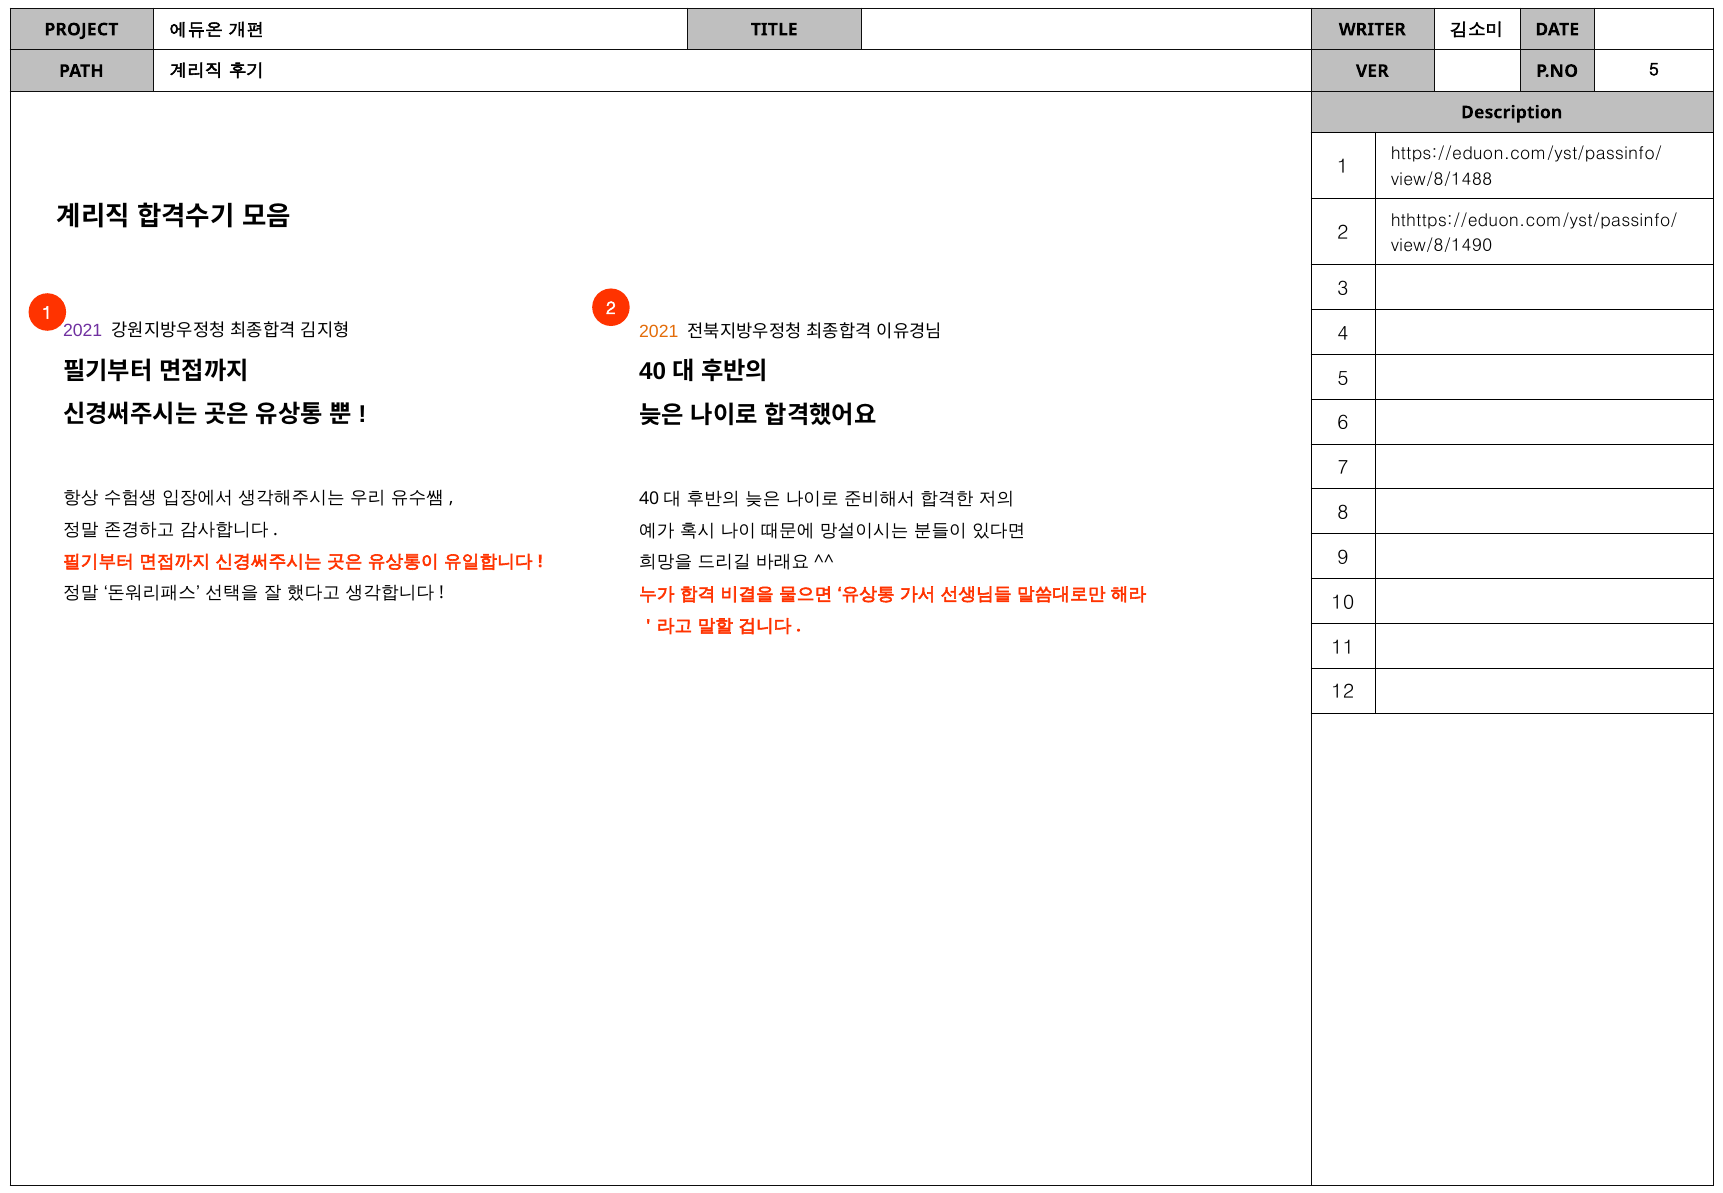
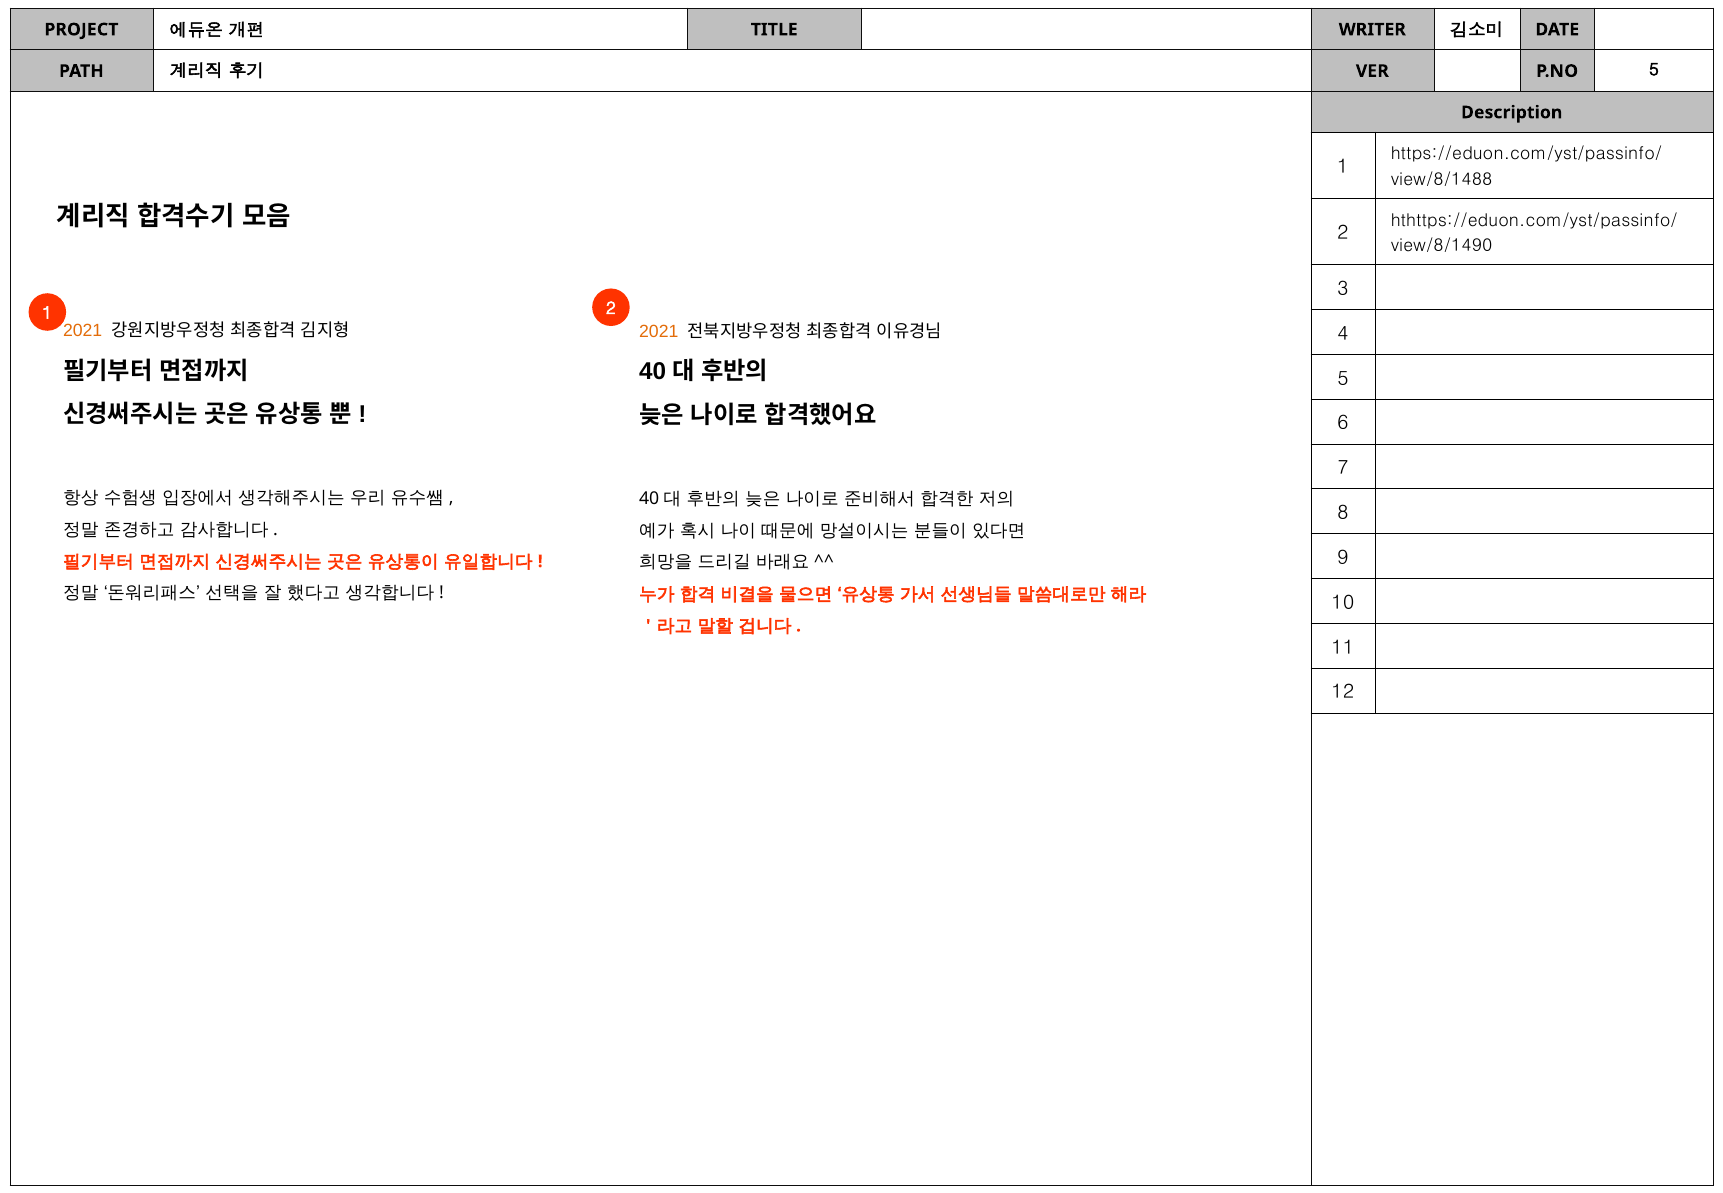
2021 colour: purple -> orange (83, 331)
